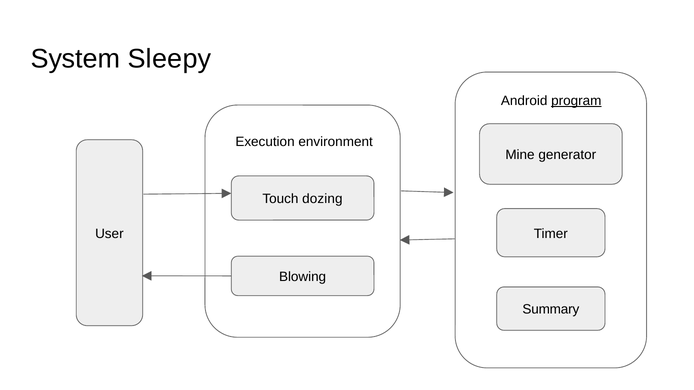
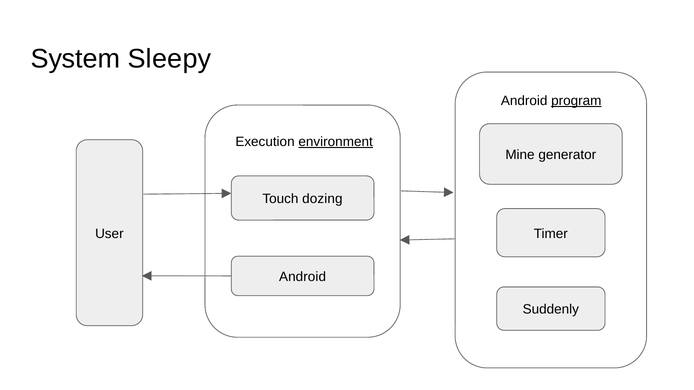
environment underline: none -> present (336, 142)
Blowing: Blowing -> Android (303, 277)
Summary: Summary -> Suddenly (551, 310)
